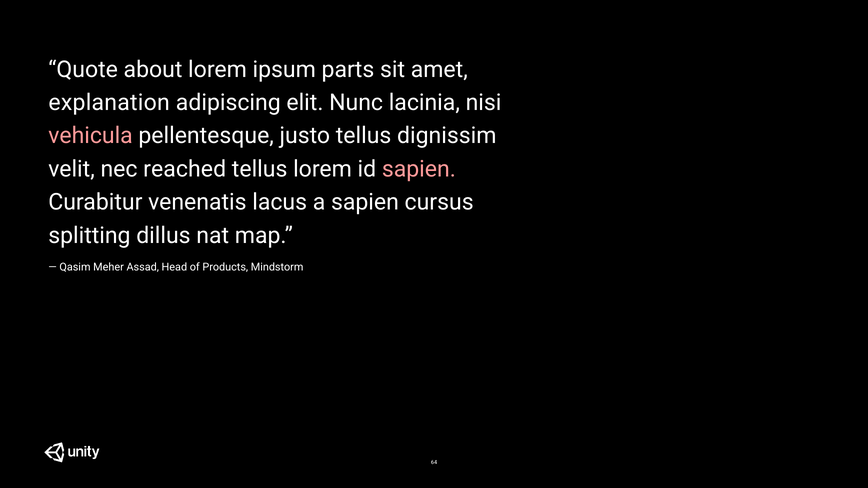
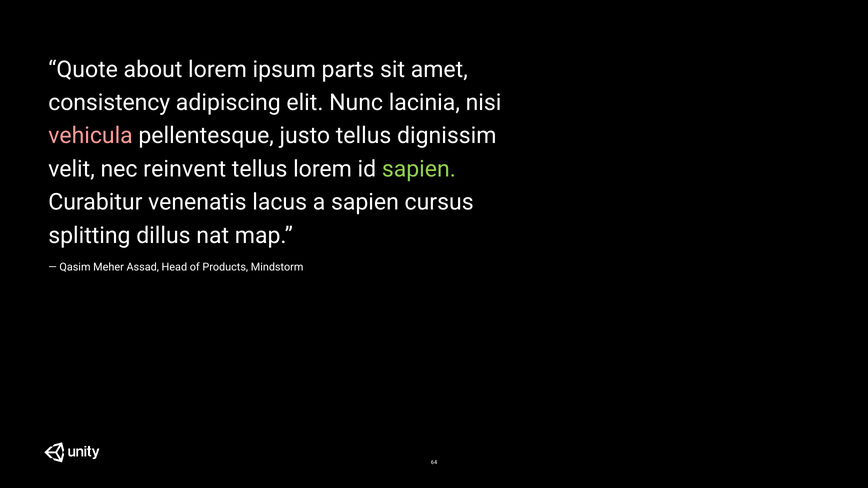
explanation: explanation -> consistency (109, 103)
reached: reached -> reinvent (185, 169)
sapien colour: pink -> light green (419, 169)
